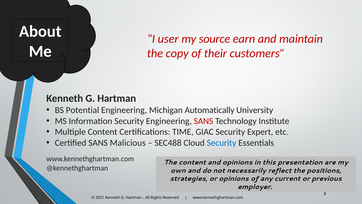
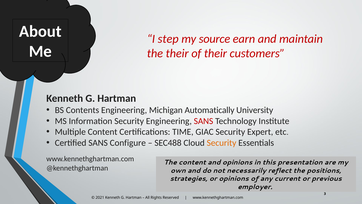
user: user -> step (168, 39)
the copy: copy -> their (177, 53)
Potential: Potential -> Contents (83, 110)
Malicious: Malicious -> Configure (128, 143)
Security colour: blue -> orange (222, 143)
